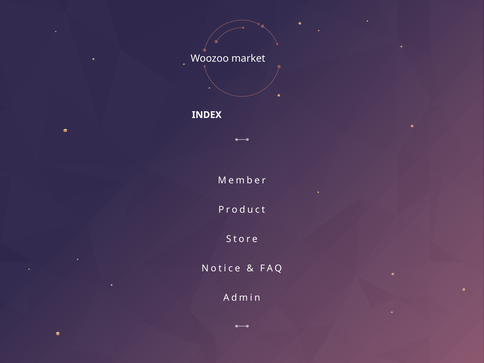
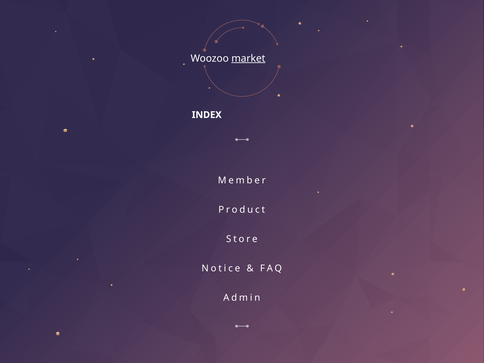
market underline: none -> present (248, 58)
